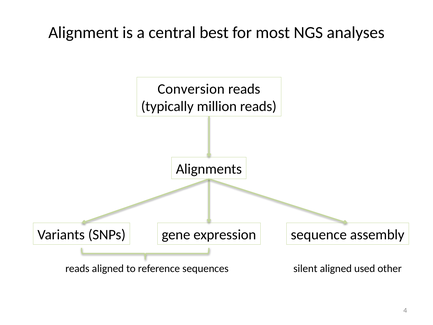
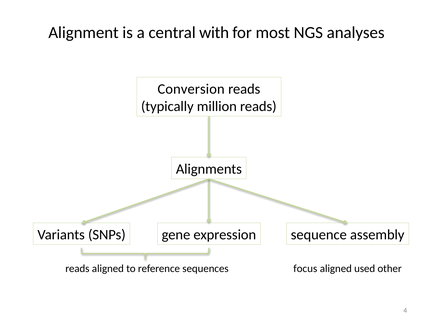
best: best -> with (214, 32)
silent: silent -> focus (305, 268)
